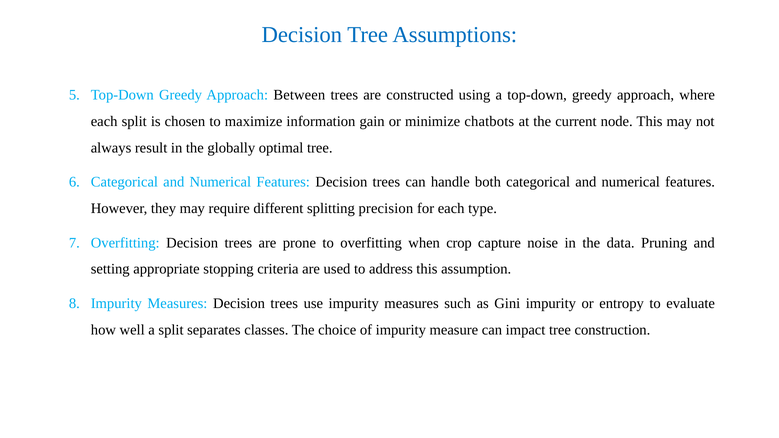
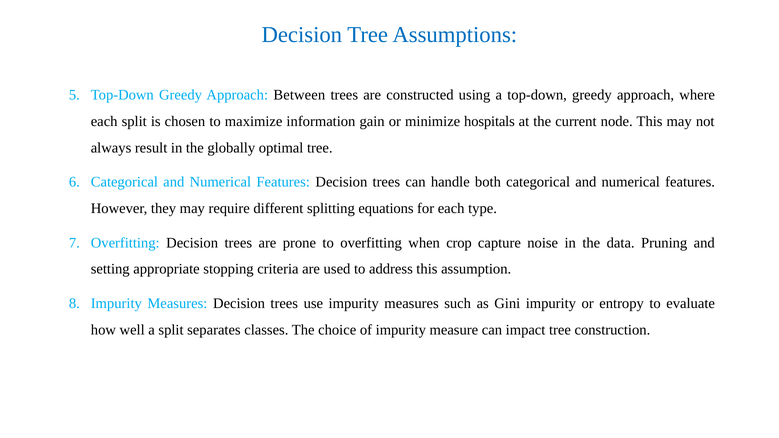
chatbots: chatbots -> hospitals (489, 122)
precision: precision -> equations (386, 208)
